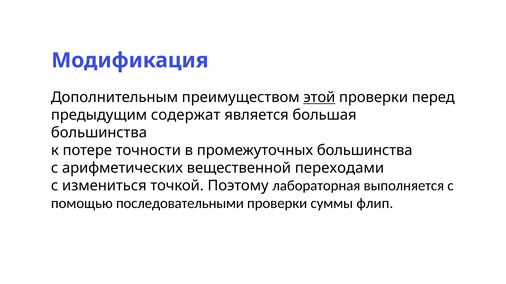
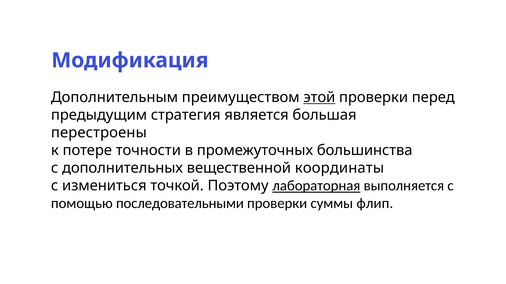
содержат: содержат -> стратегия (186, 115)
большинства: большинства -> перестроены (99, 133)
арифметических: арифметических -> дополнительных (122, 168)
переходами: переходами -> координаты (339, 168)
лабораторная underline: none -> present (316, 186)
